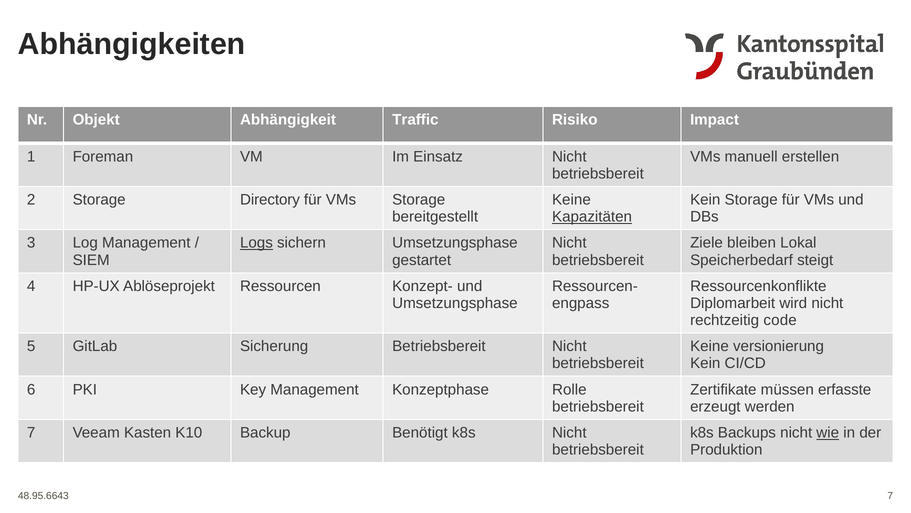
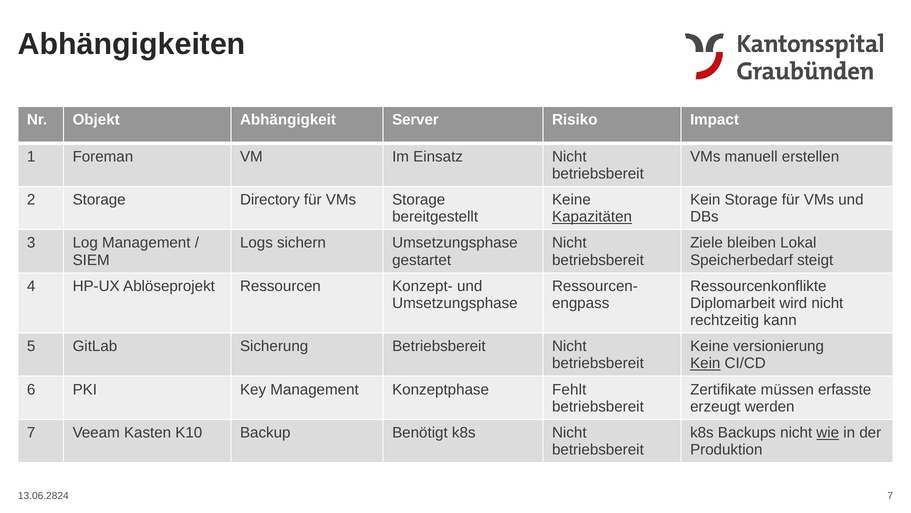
Traffic: Traffic -> Server (415, 119)
Logs underline: present -> none (256, 243)
code: code -> kann (780, 320)
Kein underline: none -> present (705, 363)
Rolle: Rolle -> Fehlt (569, 389)
48.95.6643: 48.95.6643 -> 13.06.2824 (43, 495)
